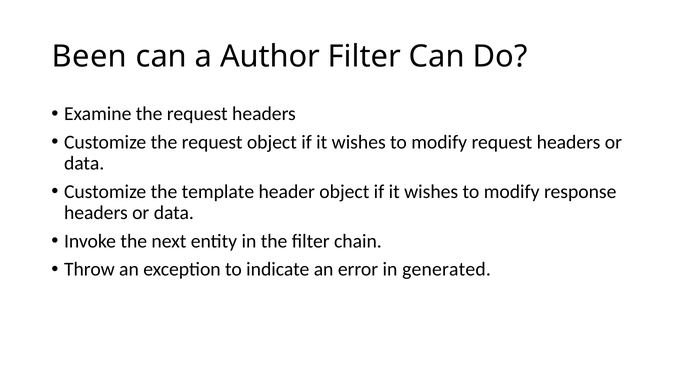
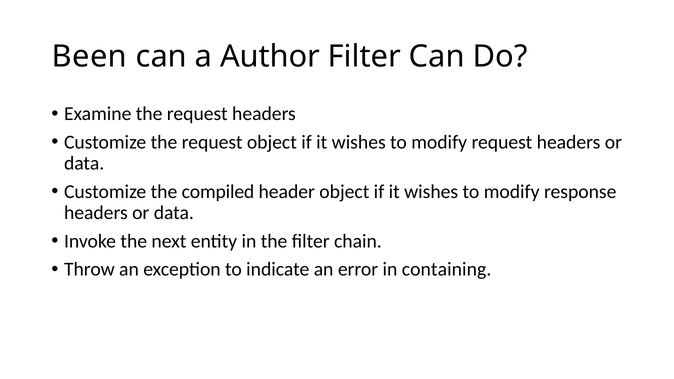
template: template -> compiled (218, 192)
generated: generated -> containing (447, 269)
